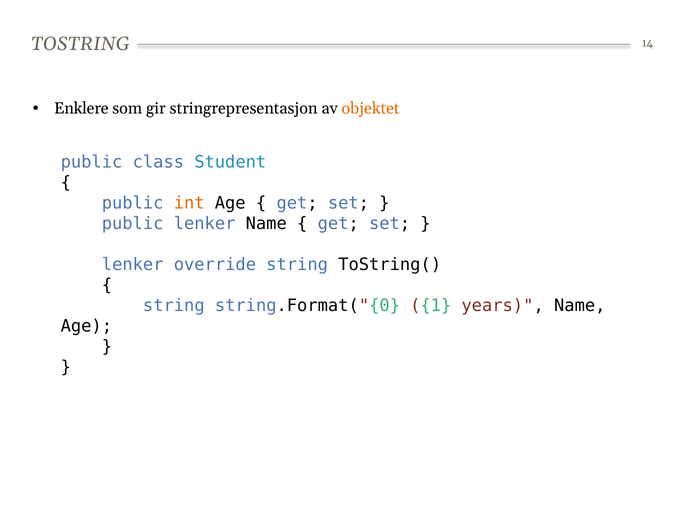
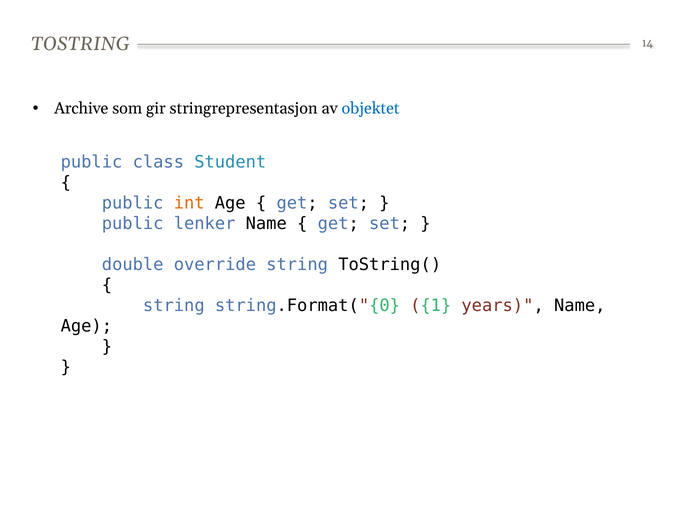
Enklere: Enklere -> Archive (81, 109)
objektet colour: orange -> blue (371, 109)
lenker: lenker -> double (133, 265)
